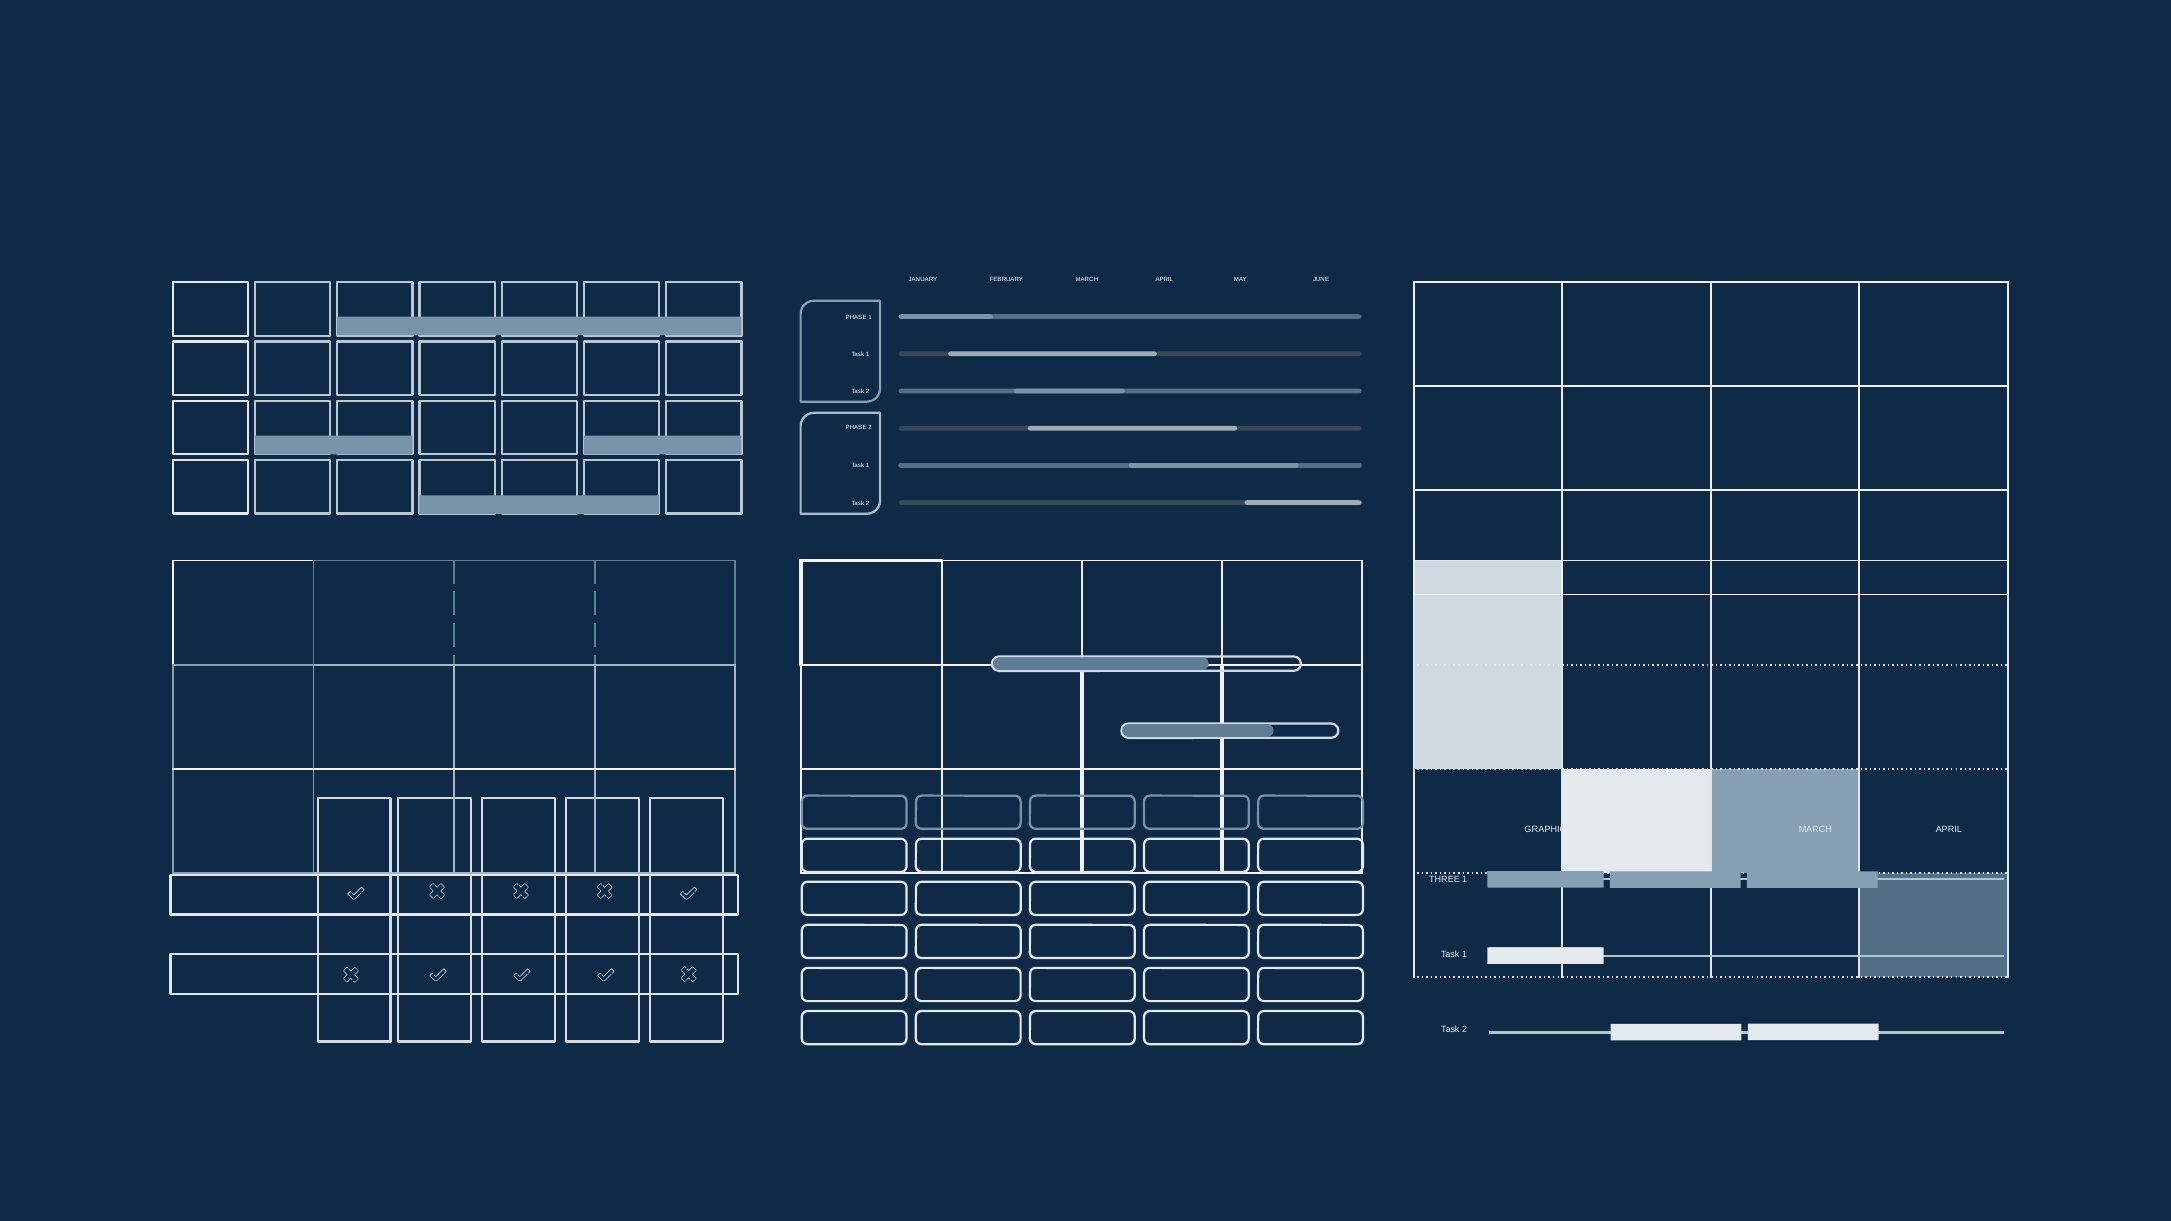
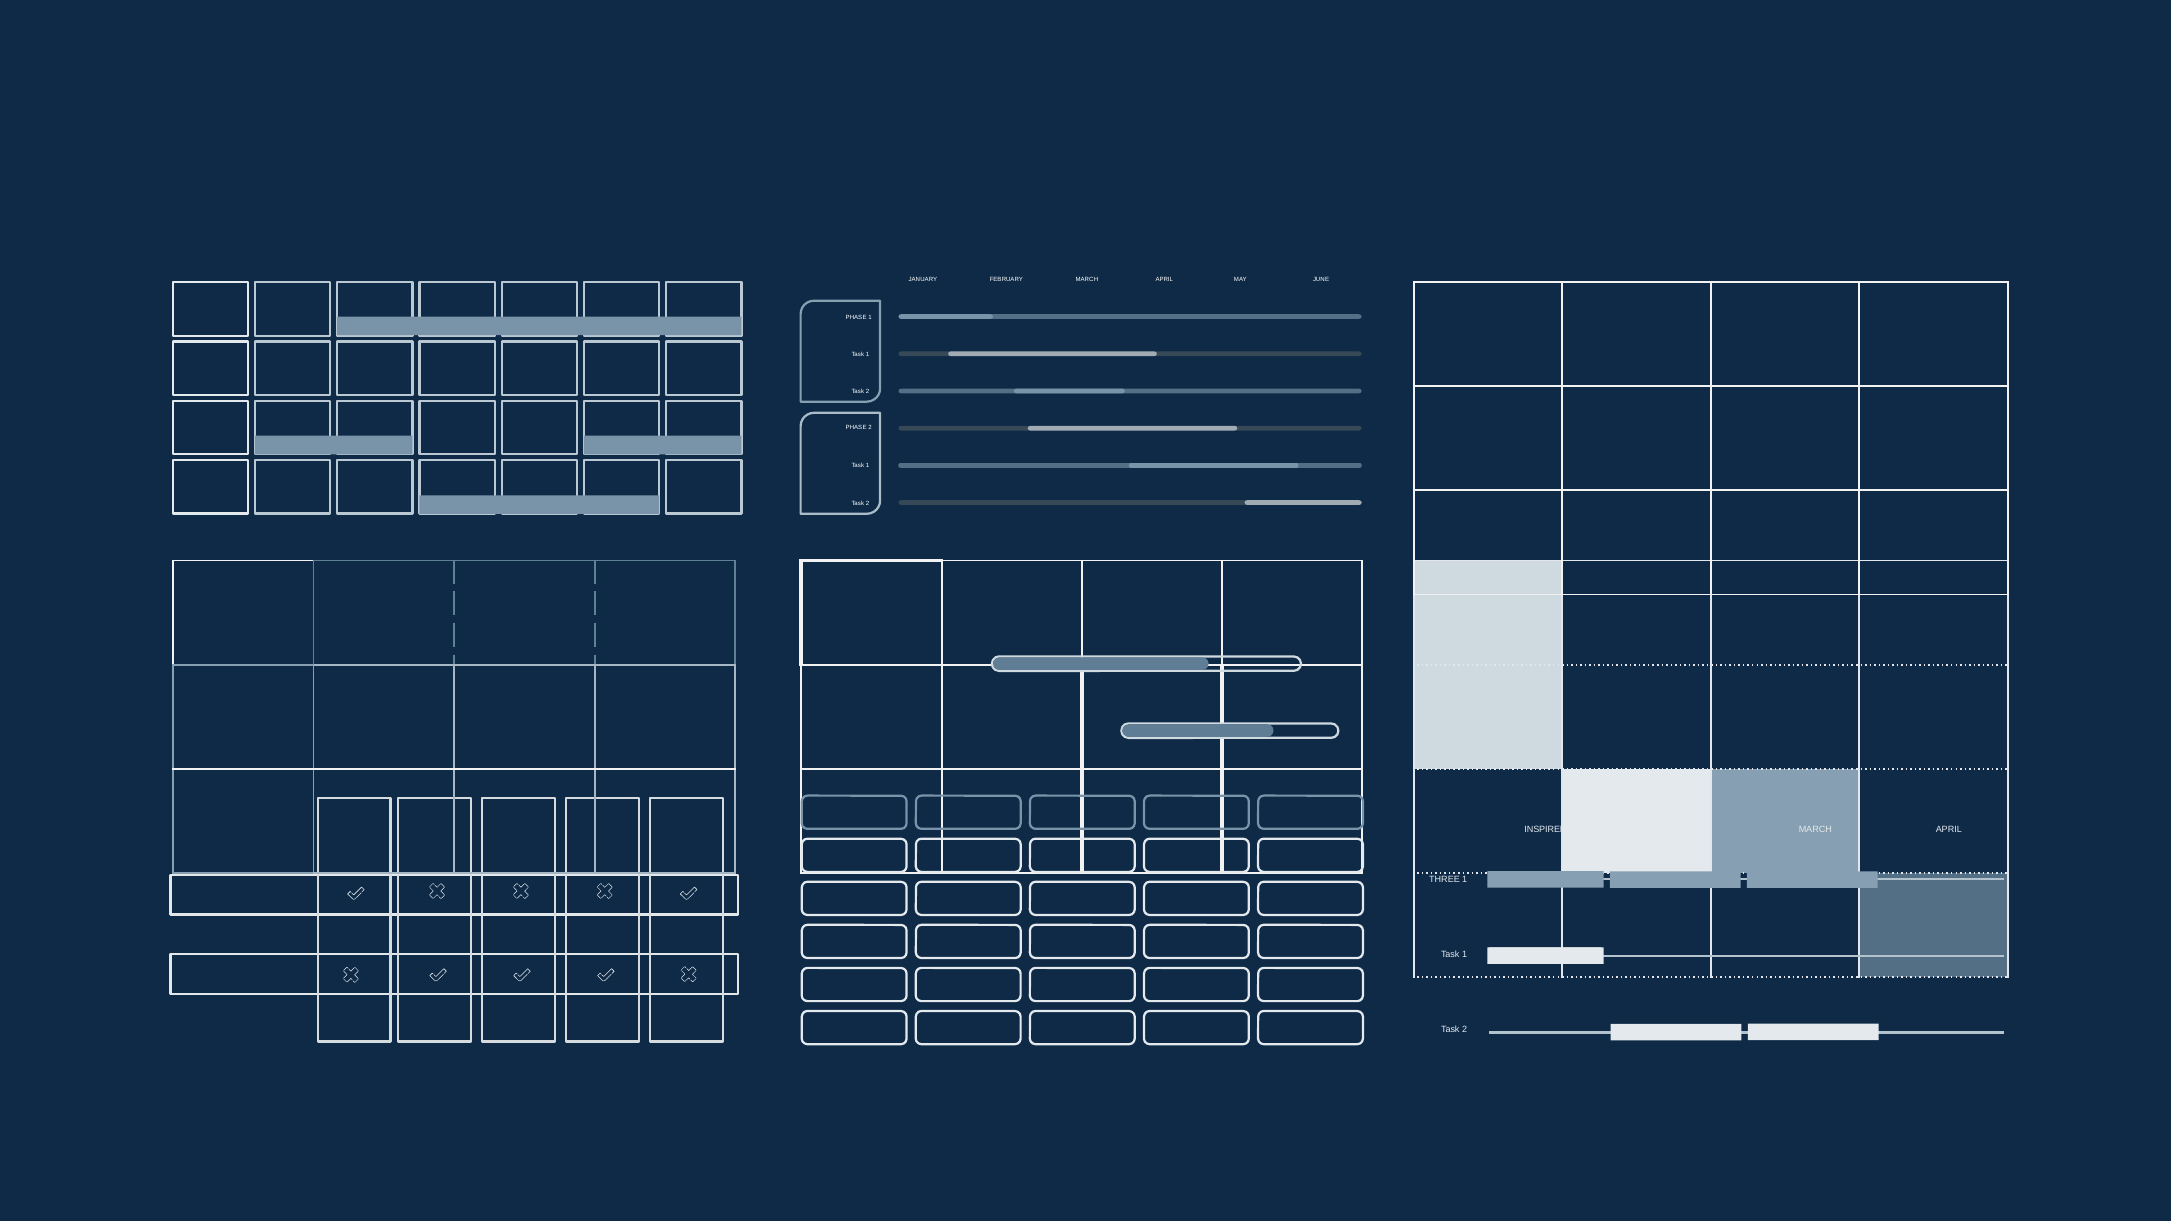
GRAPHIC: GRAPHIC -> INSPIRED (1545, 830)
